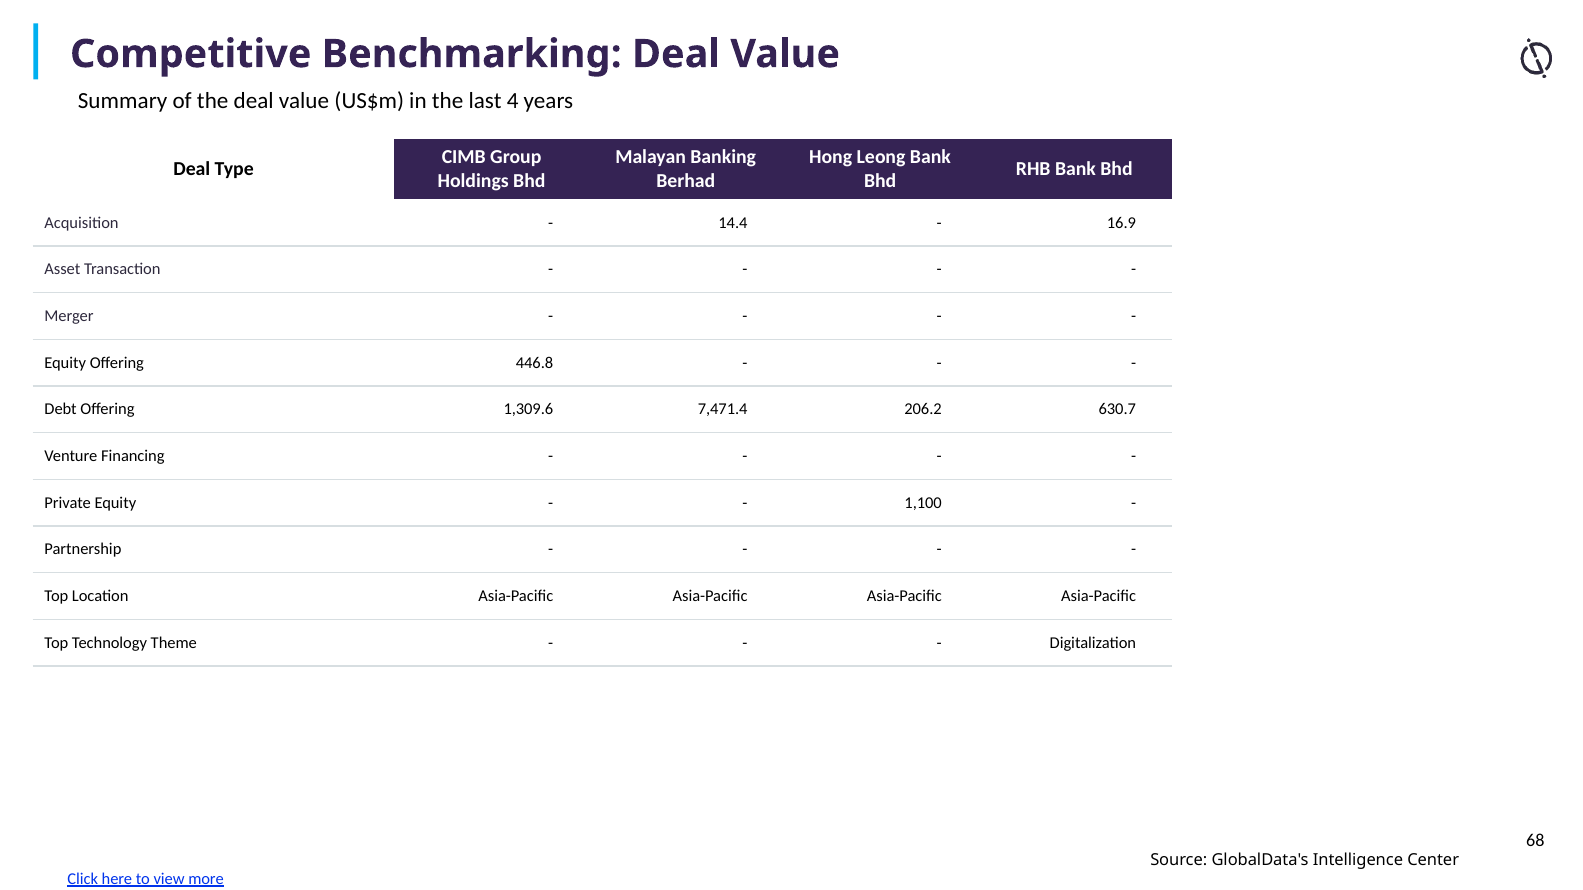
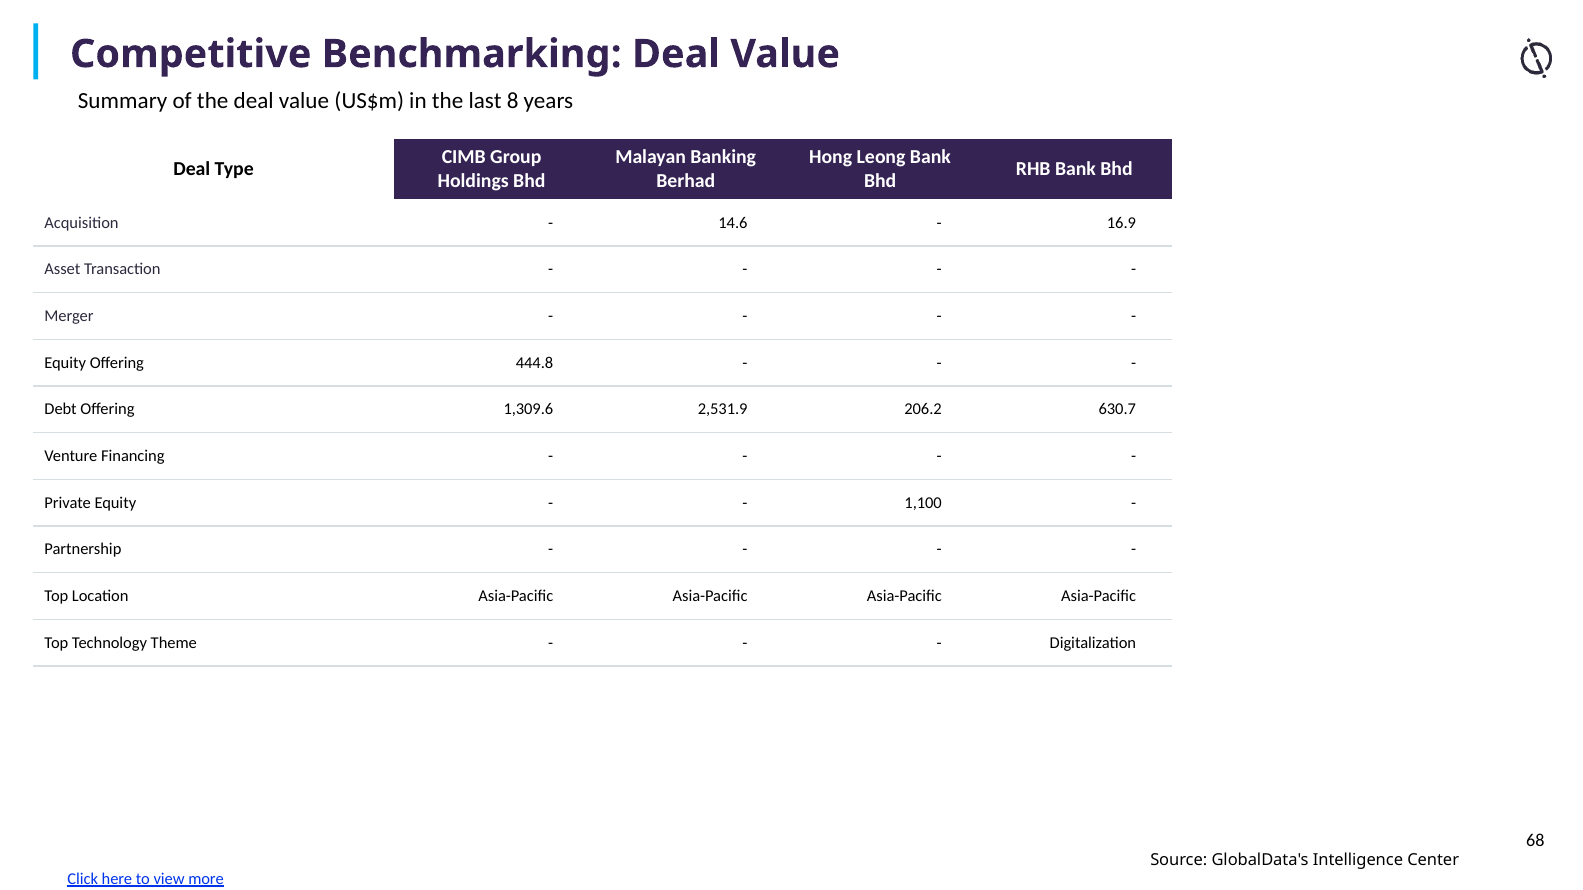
4: 4 -> 8 (513, 101)
14.4: 14.4 -> 14.6 (733, 223)
446.8: 446.8 -> 444.8 (535, 363)
7,471.4: 7,471.4 -> 2,531.9 (723, 410)
